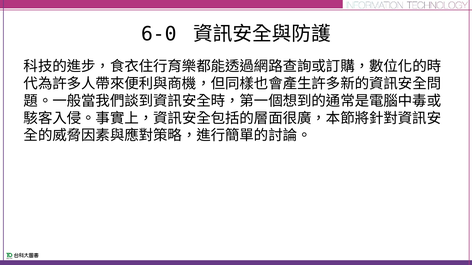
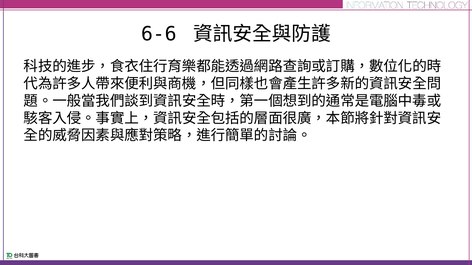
6-0: 6-0 -> 6-6 (159, 34)
